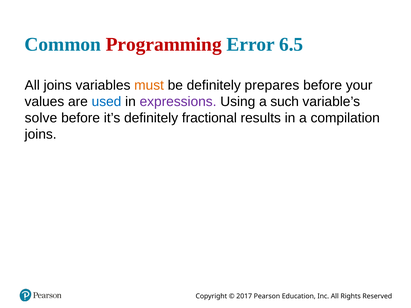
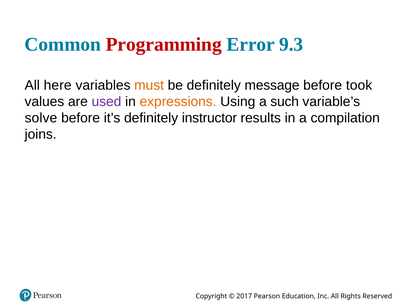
6.5: 6.5 -> 9.3 (291, 45)
All joins: joins -> here (58, 85)
prepares: prepares -> message (272, 85)
your: your -> took (359, 85)
used colour: blue -> purple (106, 102)
expressions colour: purple -> orange (178, 102)
fractional: fractional -> instructor (209, 118)
